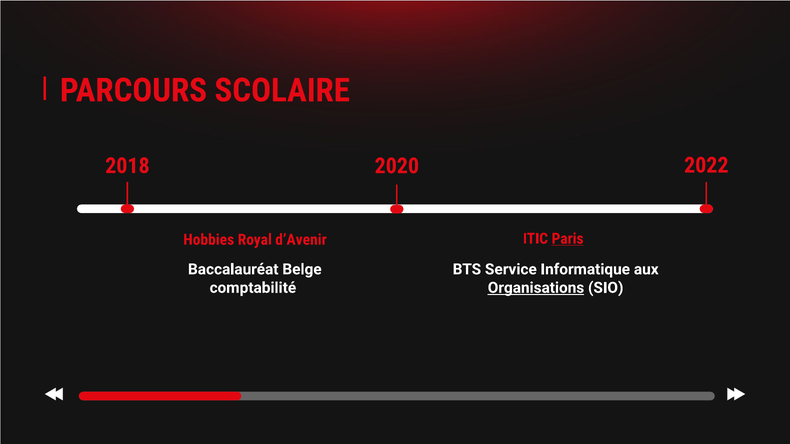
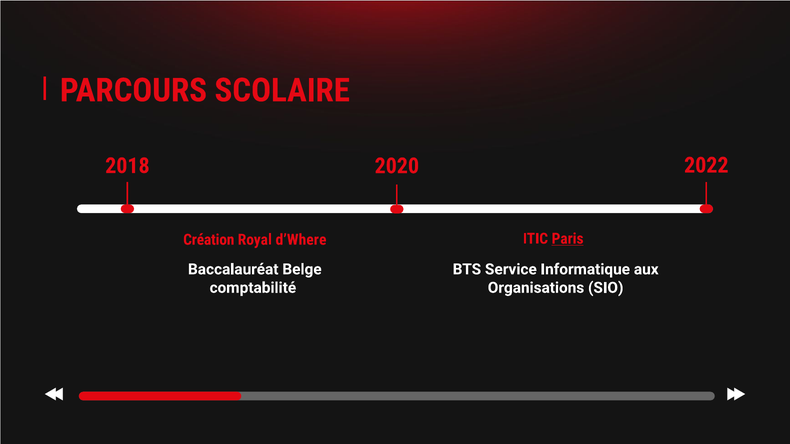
Hobbies: Hobbies -> Création (209, 240)
d’Avenir: d’Avenir -> d’Where (301, 240)
Organisations underline: present -> none (536, 288)
